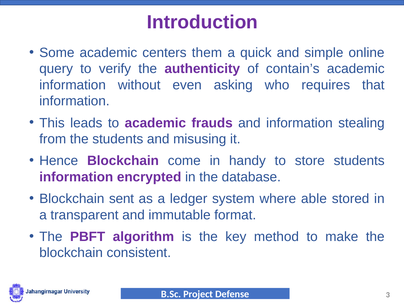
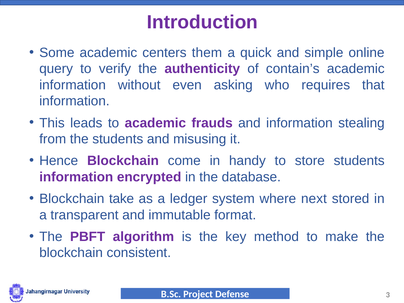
sent: sent -> take (122, 199)
able: able -> next (314, 199)
